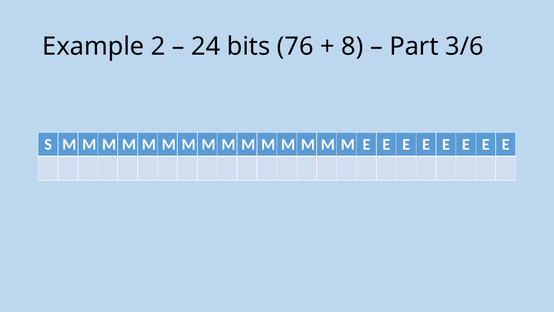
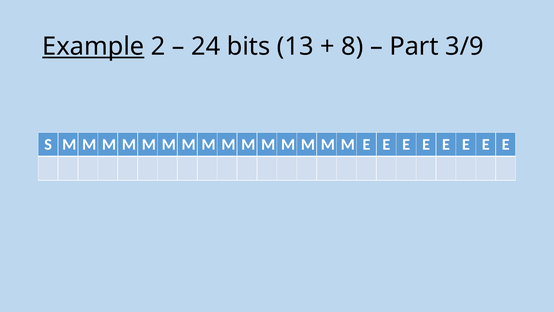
Example underline: none -> present (93, 47)
76: 76 -> 13 (295, 47)
3/6: 3/6 -> 3/9 (464, 47)
